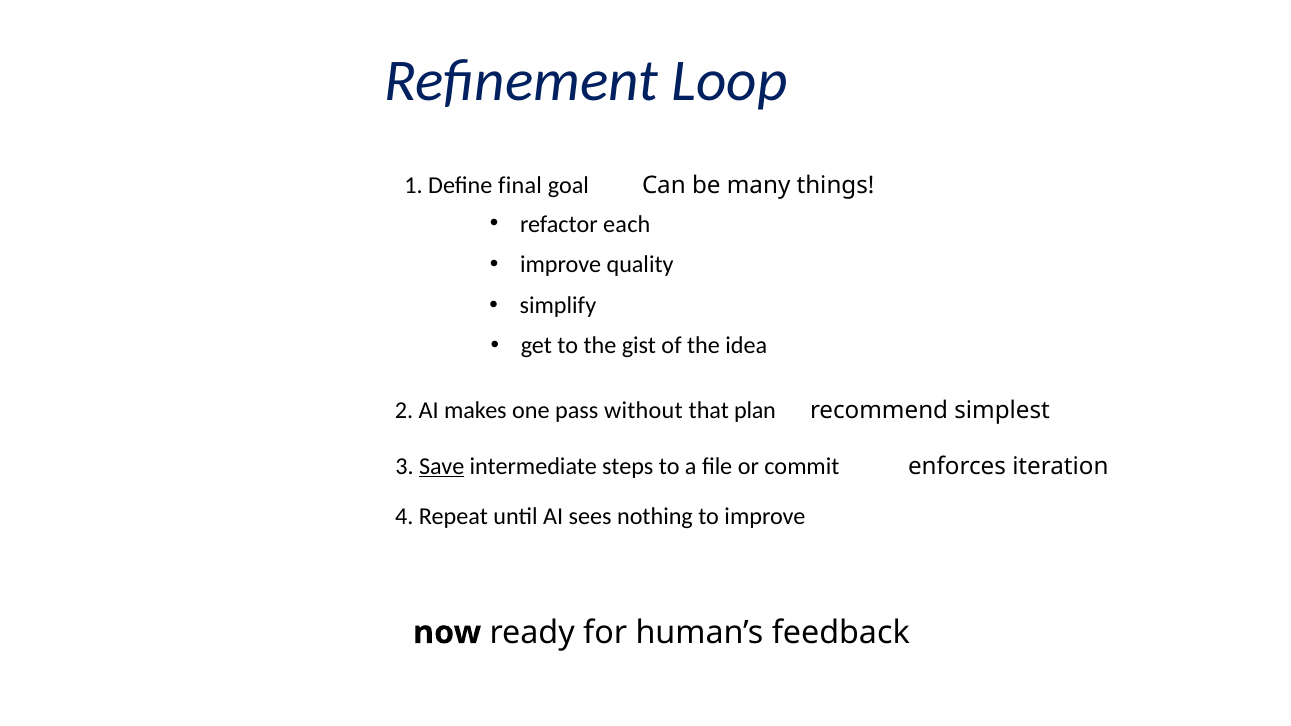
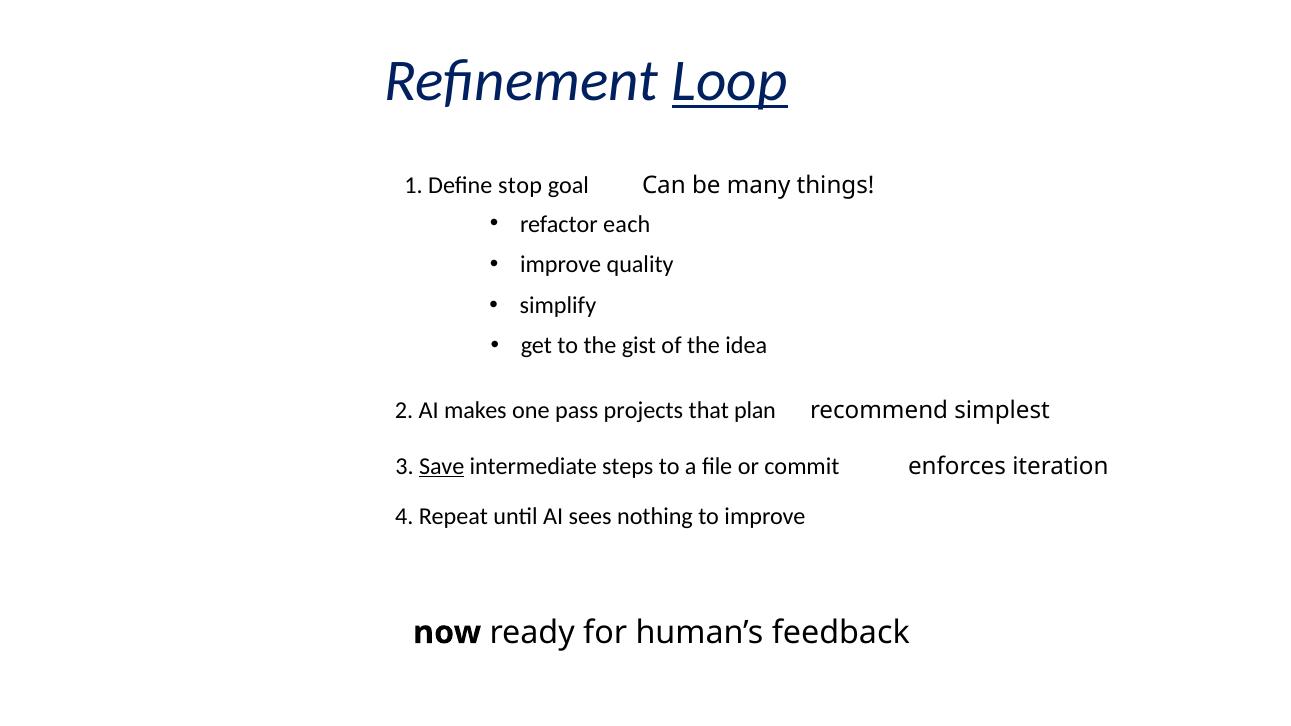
Loop underline: none -> present (730, 81)
final: final -> stop (520, 185)
without: without -> projects (643, 410)
